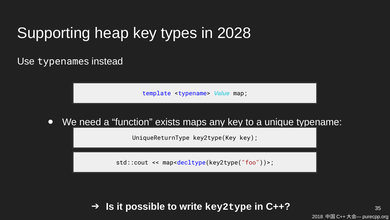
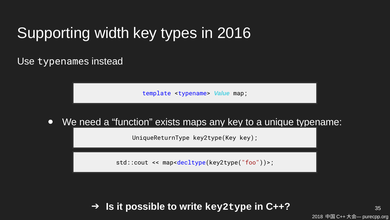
heap: heap -> width (112, 33)
2028: 2028 -> 2016 (234, 33)
